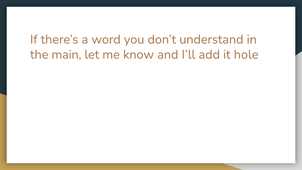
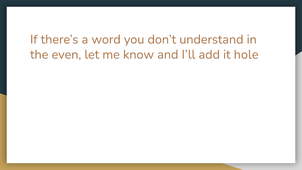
main: main -> even (66, 54)
